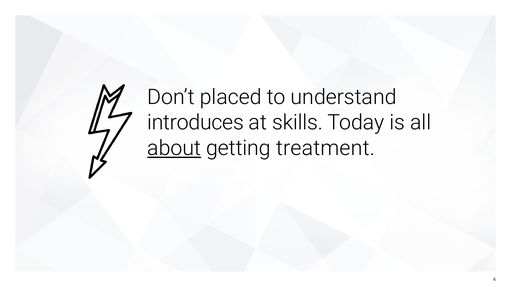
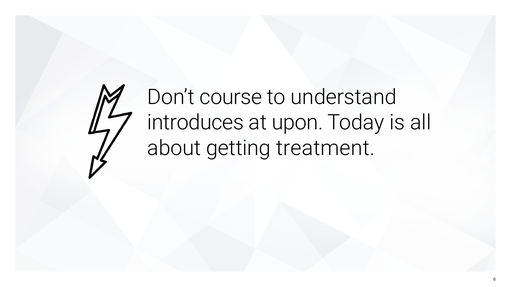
placed: placed -> course (231, 97)
skills: skills -> upon (297, 123)
about underline: present -> none (174, 148)
